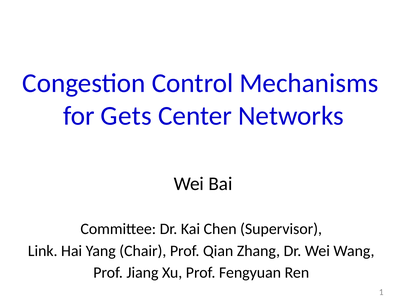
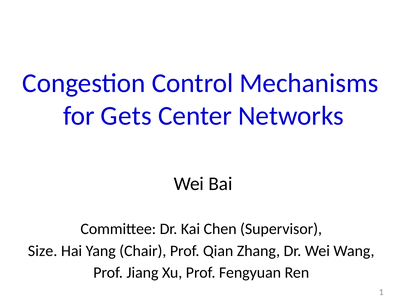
Link: Link -> Size (43, 251)
